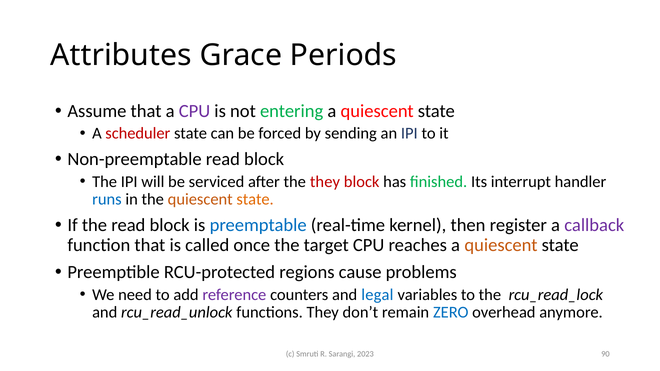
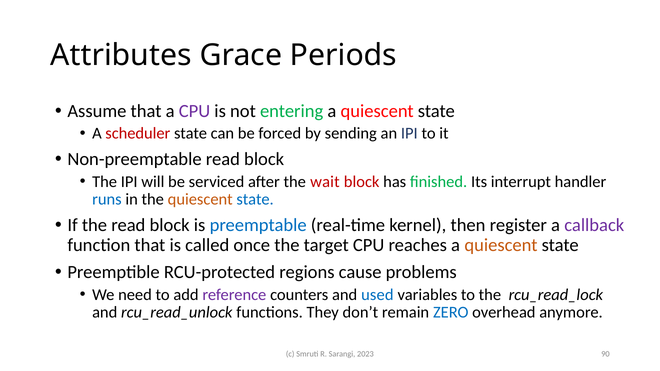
the they: they -> wait (325, 182)
state colour: orange -> blue (255, 200)
legal: legal -> used (377, 295)
